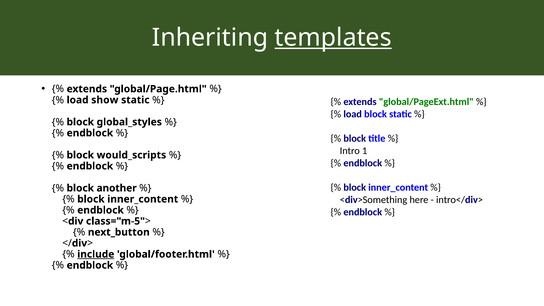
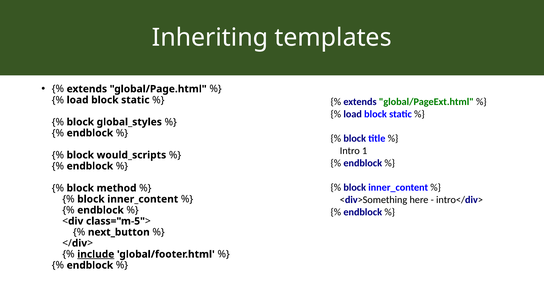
templates underline: present -> none (333, 38)
show: show -> block (105, 100)
another: another -> method (117, 188)
